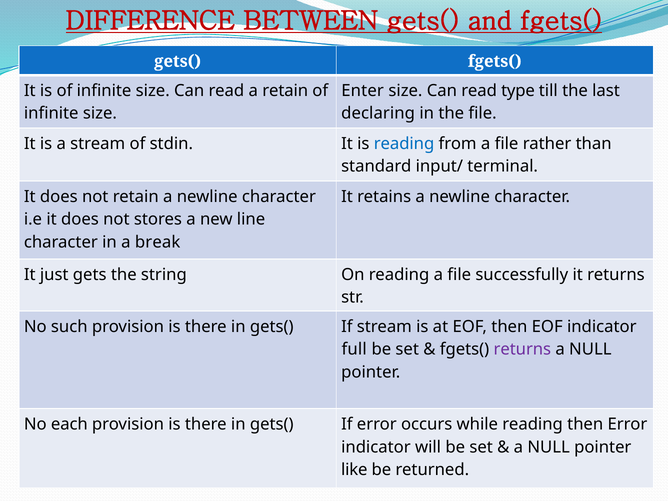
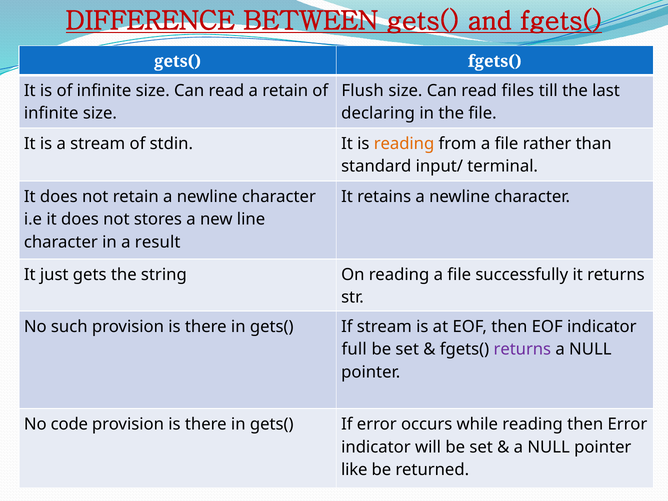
Enter: Enter -> Flush (363, 91)
type: type -> files (518, 91)
reading colour: blue -> orange (404, 144)
break: break -> result (158, 242)
each: each -> code (69, 424)
